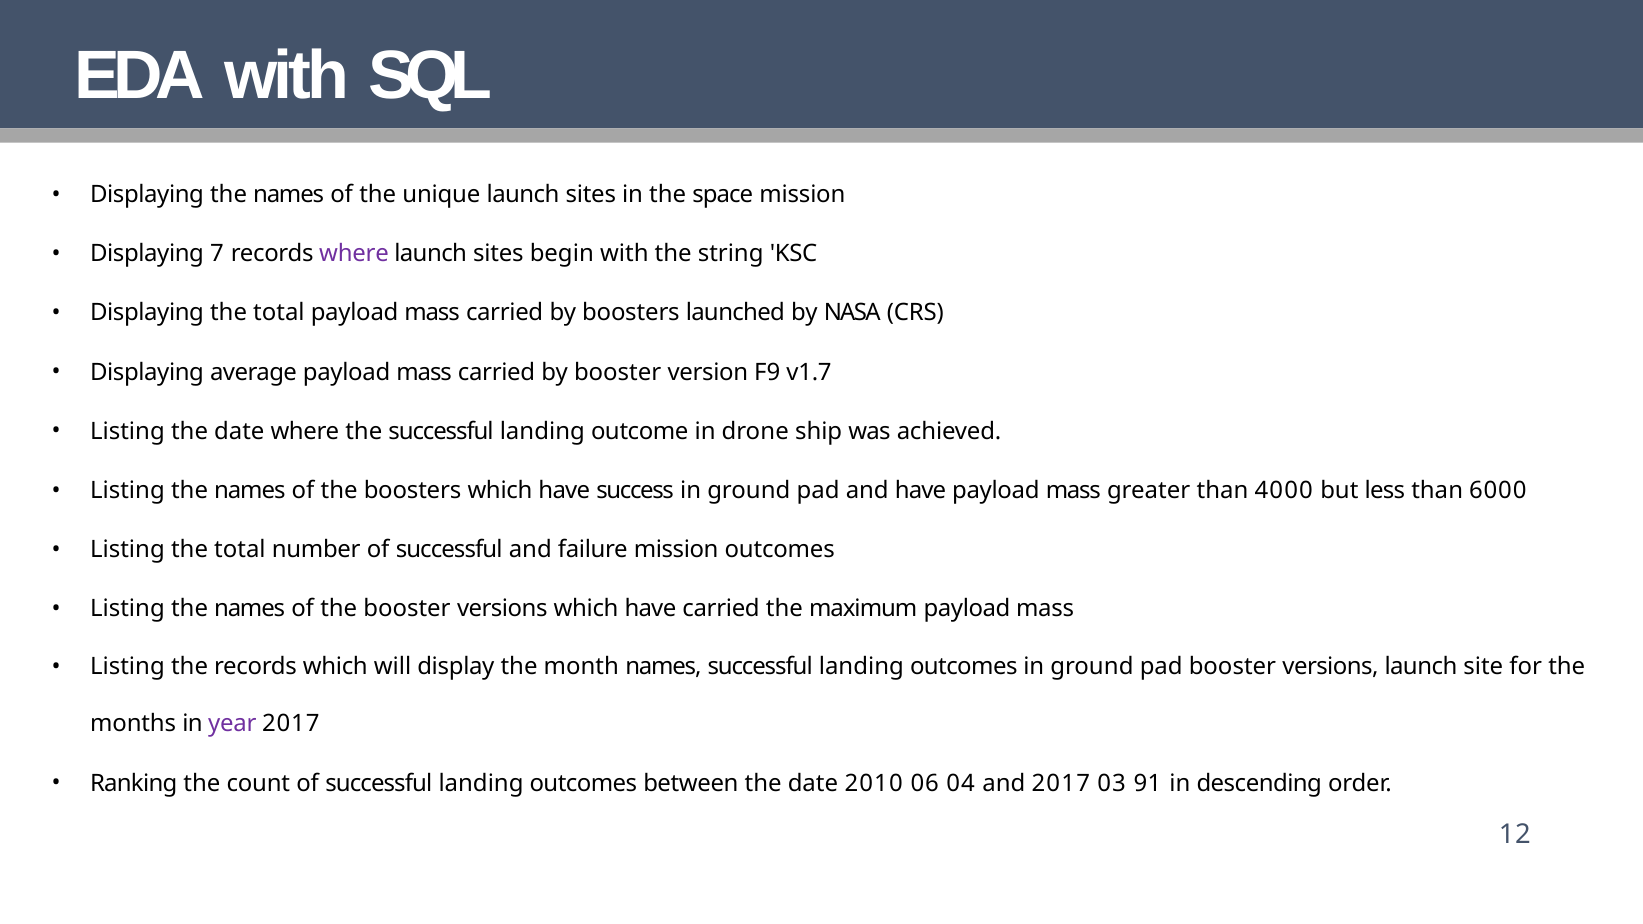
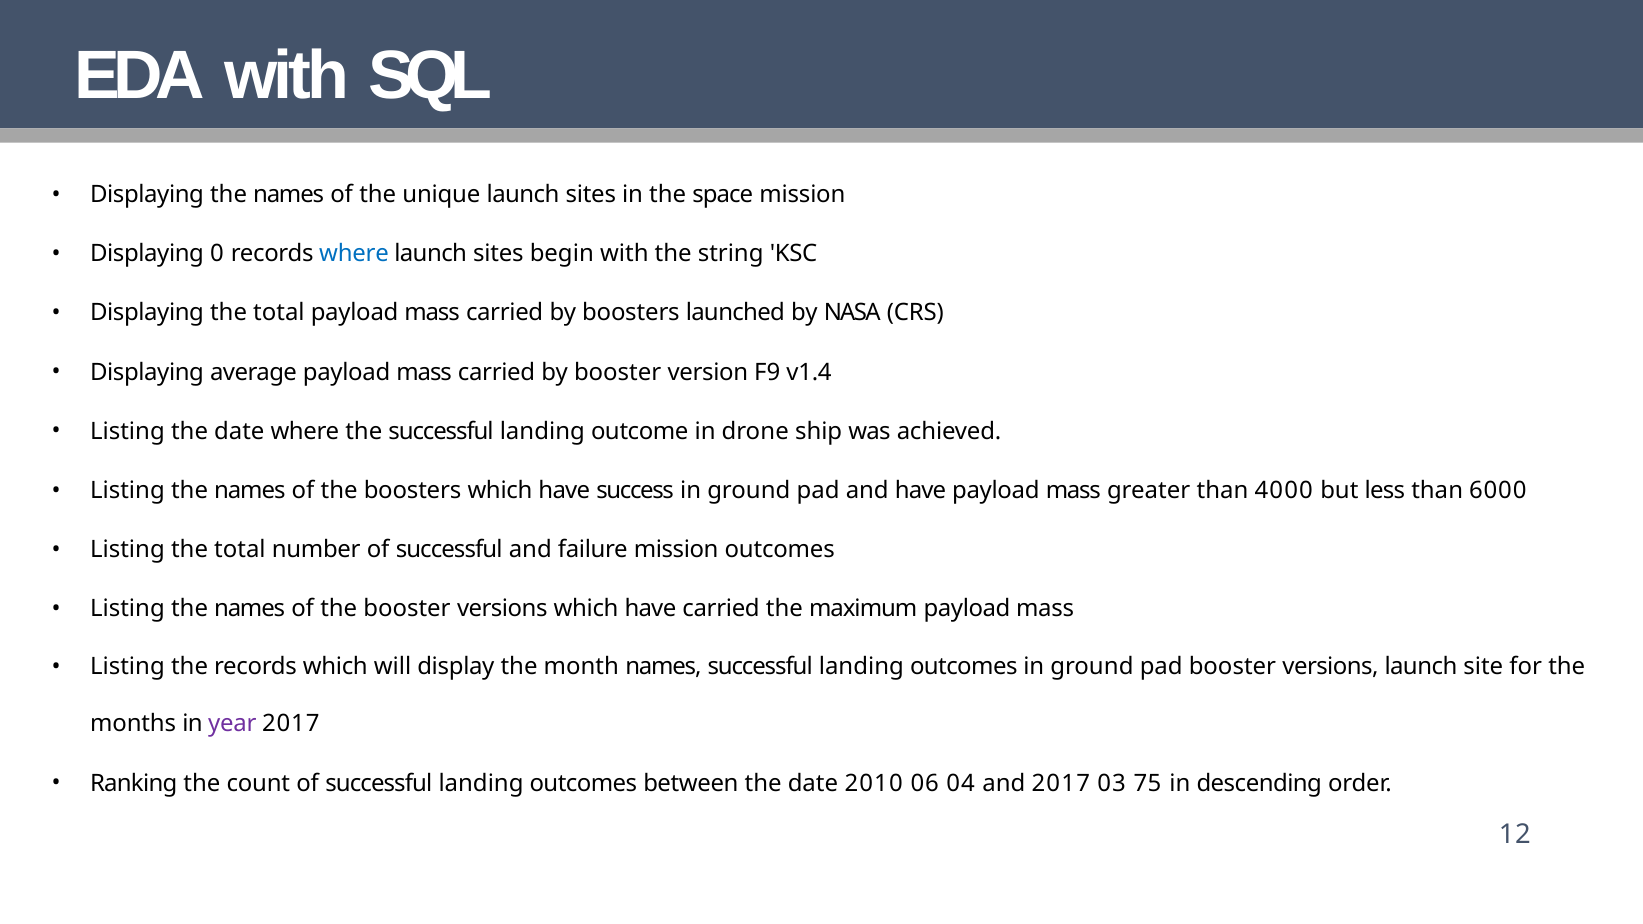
7: 7 -> 0 (217, 254)
where colour: purple -> blue (354, 254)
v1.7: v1.7 -> v1.4 (809, 372)
91: 91 -> 75 (1147, 783)
